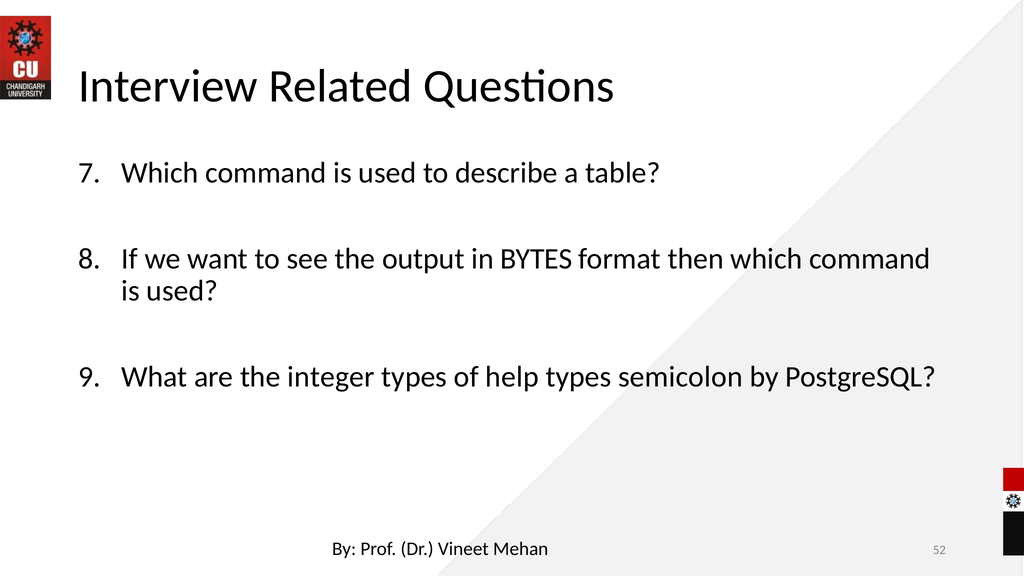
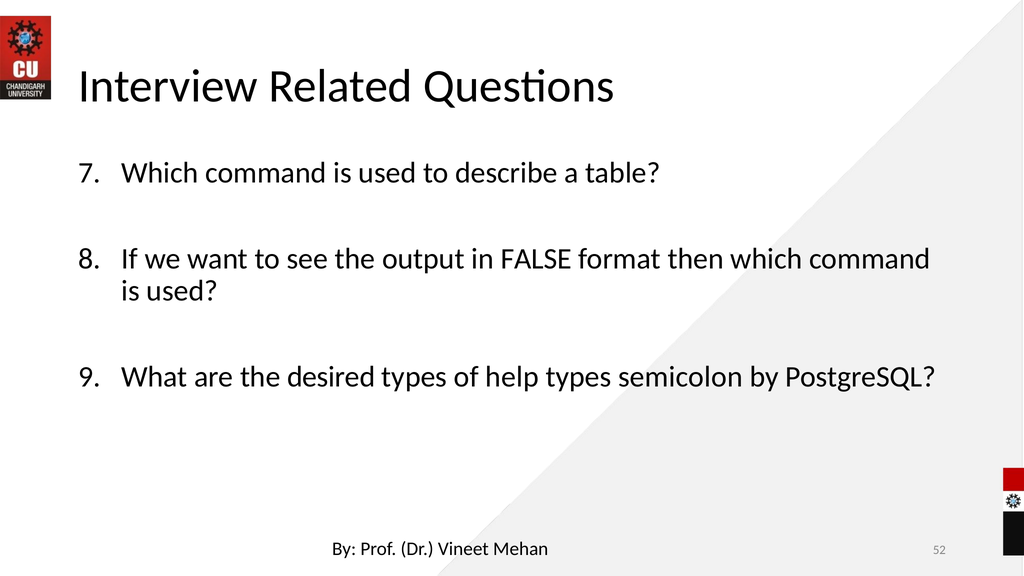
BYTES: BYTES -> FALSE (536, 259)
integer: integer -> desired (331, 377)
